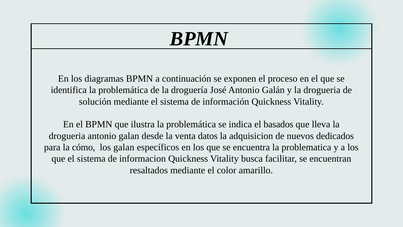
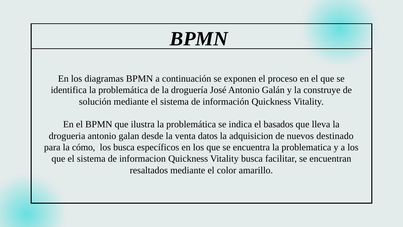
y la drogueria: drogueria -> construye (322, 90)
dedicados: dedicados -> destinado (335, 136)
los galan: galan -> busca (124, 147)
